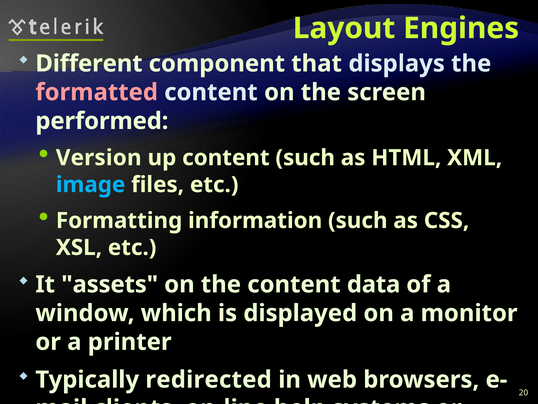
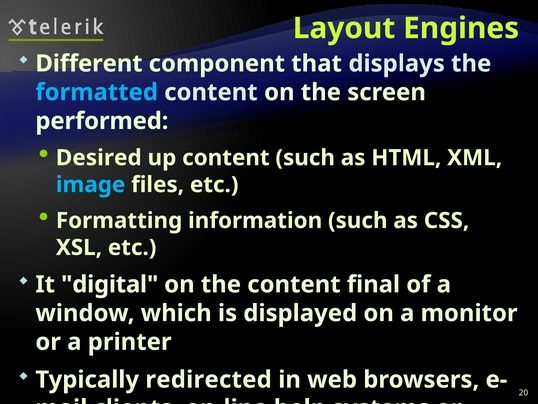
formatted colour: pink -> light blue (97, 92)
Version: Version -> Desired (99, 158)
assets: assets -> digital (110, 284)
data: data -> final (373, 284)
